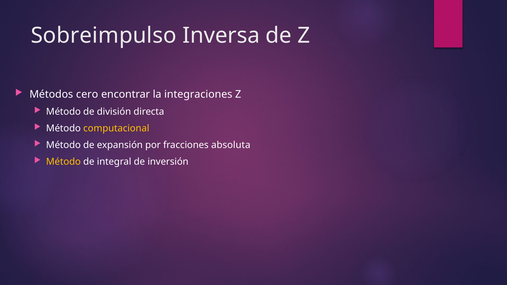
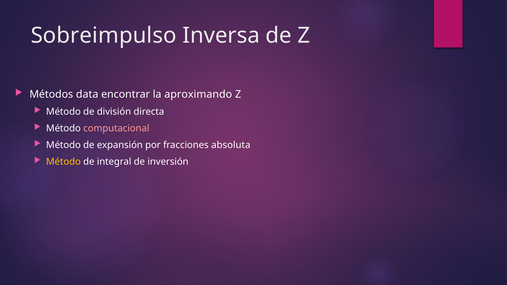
cero: cero -> data (87, 94)
integraciones: integraciones -> aproximando (198, 94)
computacional colour: yellow -> pink (116, 128)
